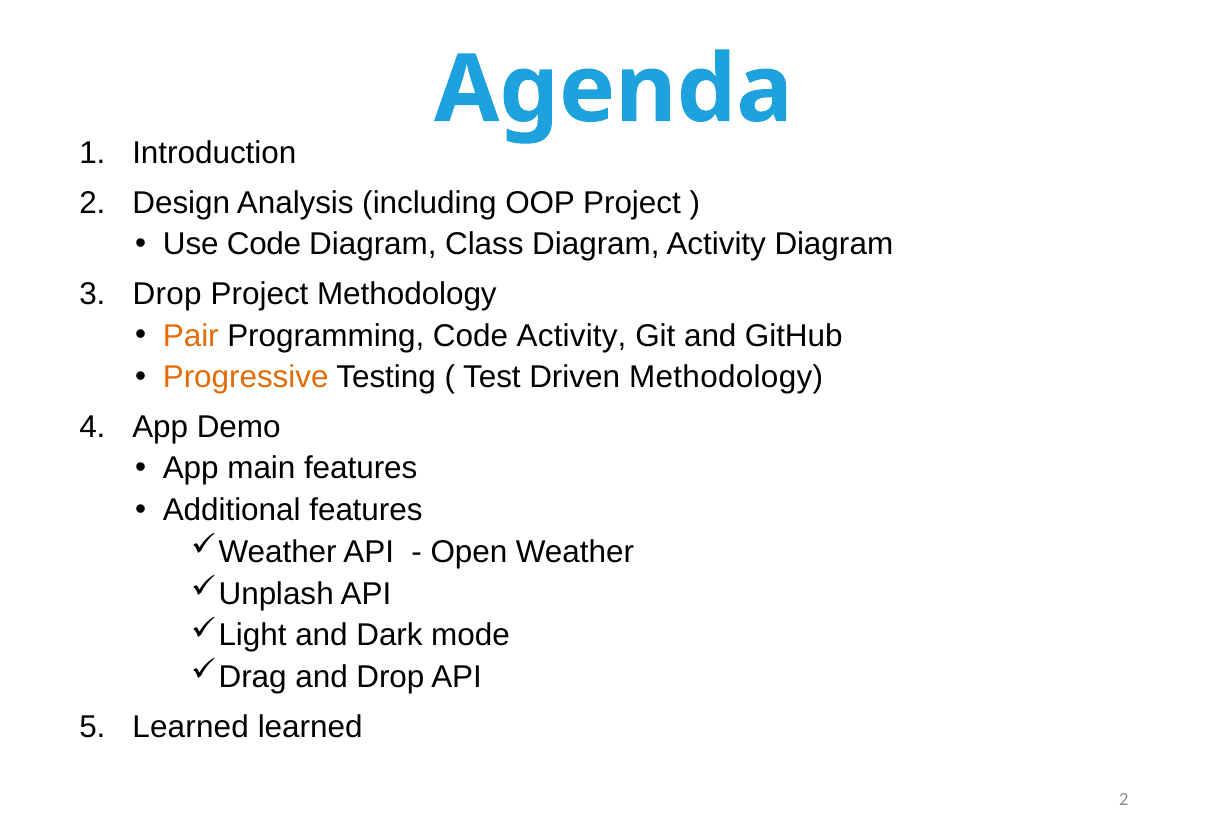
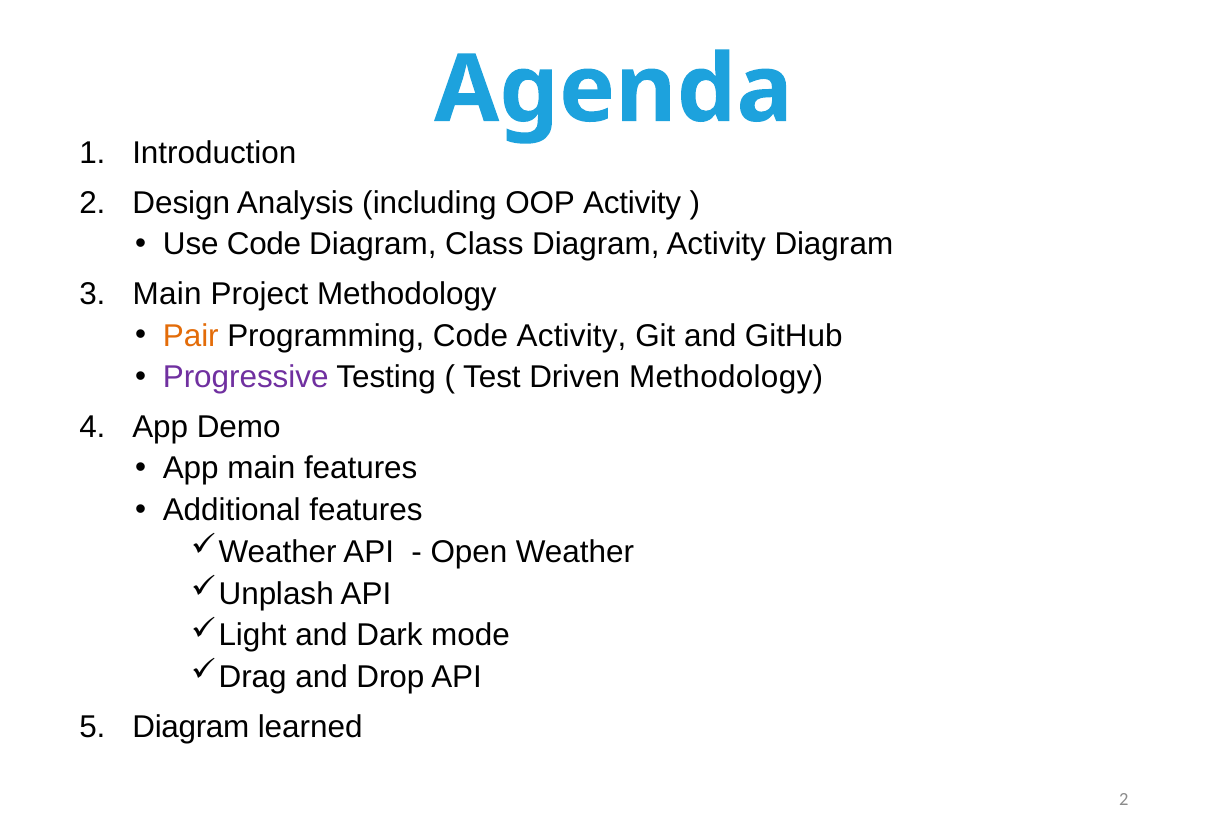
OOP Project: Project -> Activity (632, 203)
Drop: Drop -> Main (167, 294)
Progressive colour: orange -> purple (246, 377)
Learned: Learned -> Diagram (191, 726)
